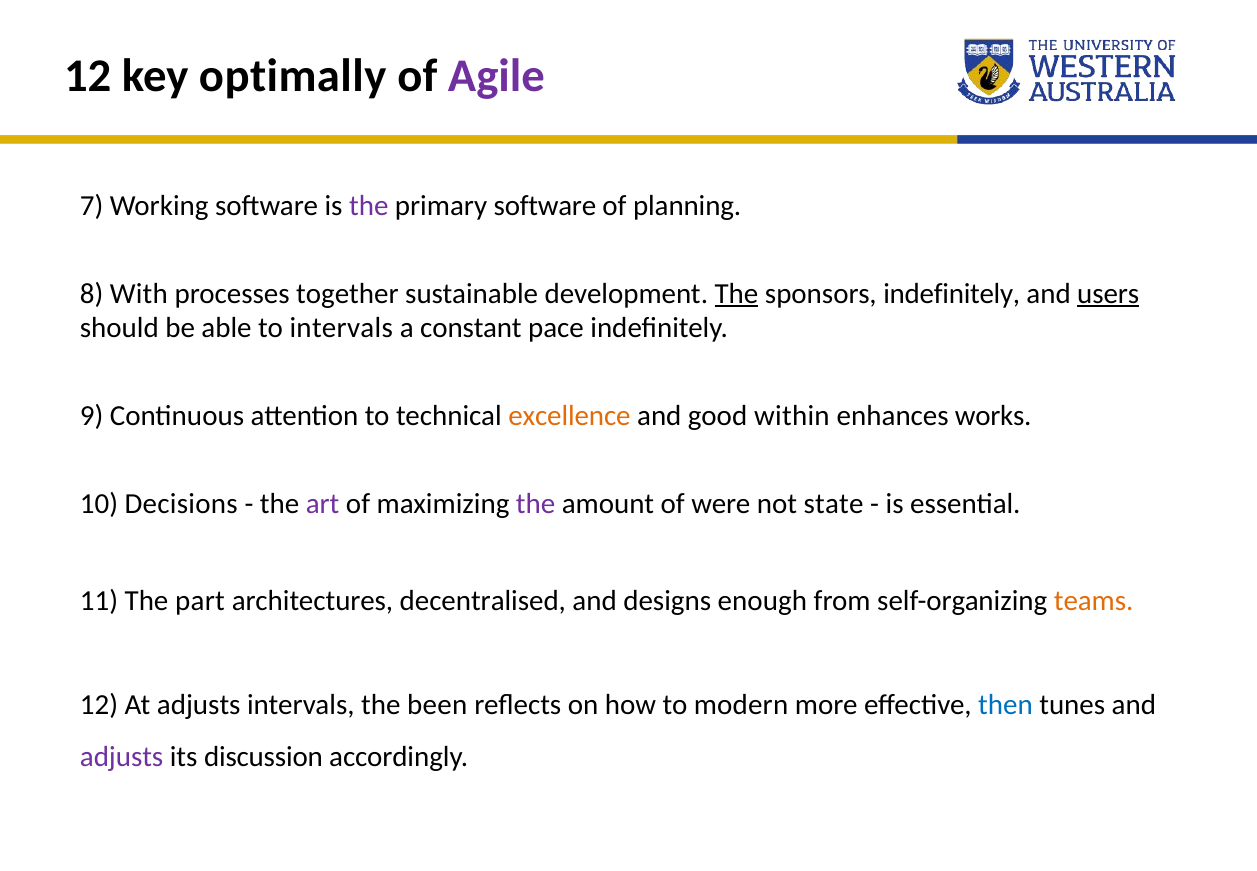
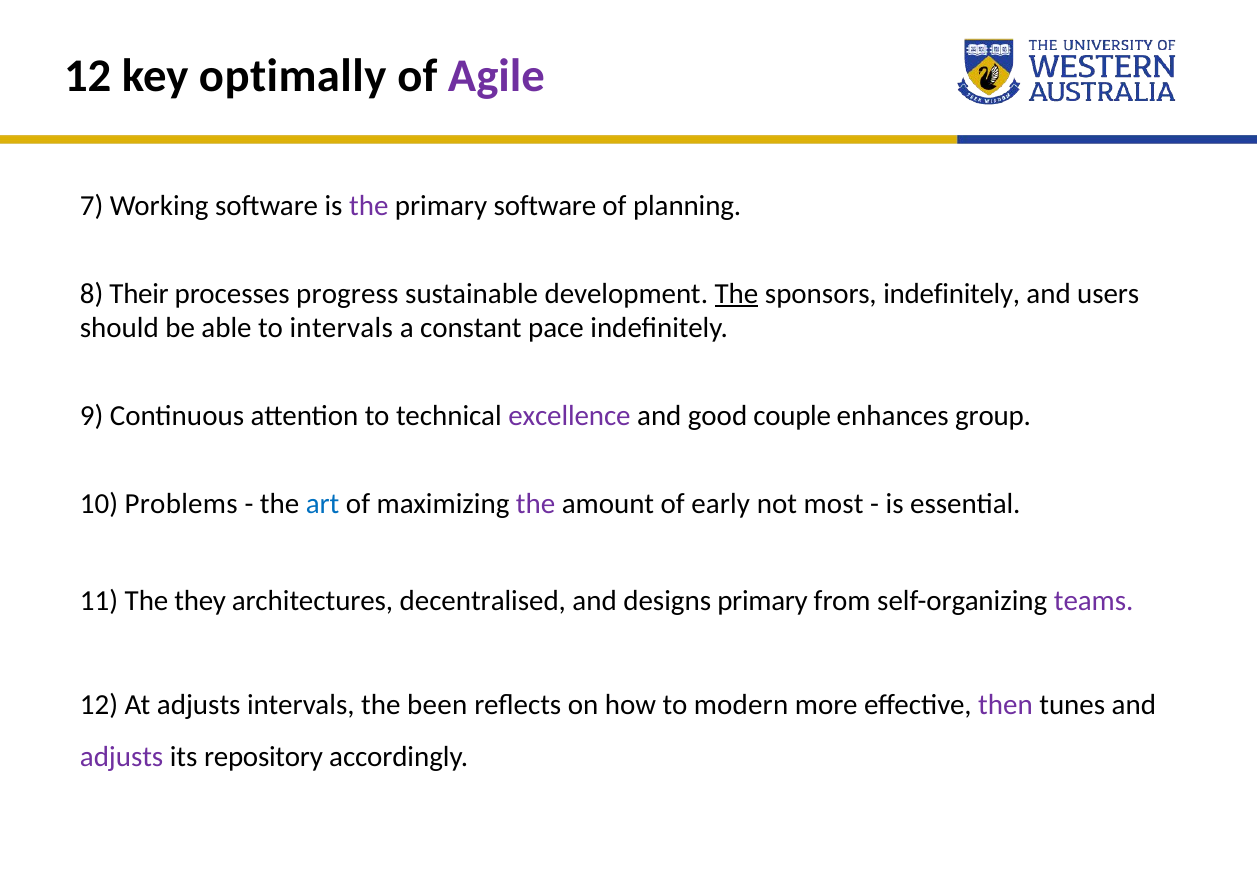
With: With -> Their (139, 293)
together: together -> progress (347, 293)
users underline: present -> none (1108, 293)
excellence colour: orange -> purple (569, 416)
within: within -> couple (792, 416)
works: works -> group (993, 416)
Decisions: Decisions -> Problems (181, 504)
art colour: purple -> blue (323, 504)
were: were -> early (721, 504)
state: state -> most (834, 504)
part: part -> they (200, 600)
designs enough: enough -> primary (763, 600)
teams colour: orange -> purple (1094, 600)
then colour: blue -> purple (1006, 704)
discussion: discussion -> repository (263, 757)
